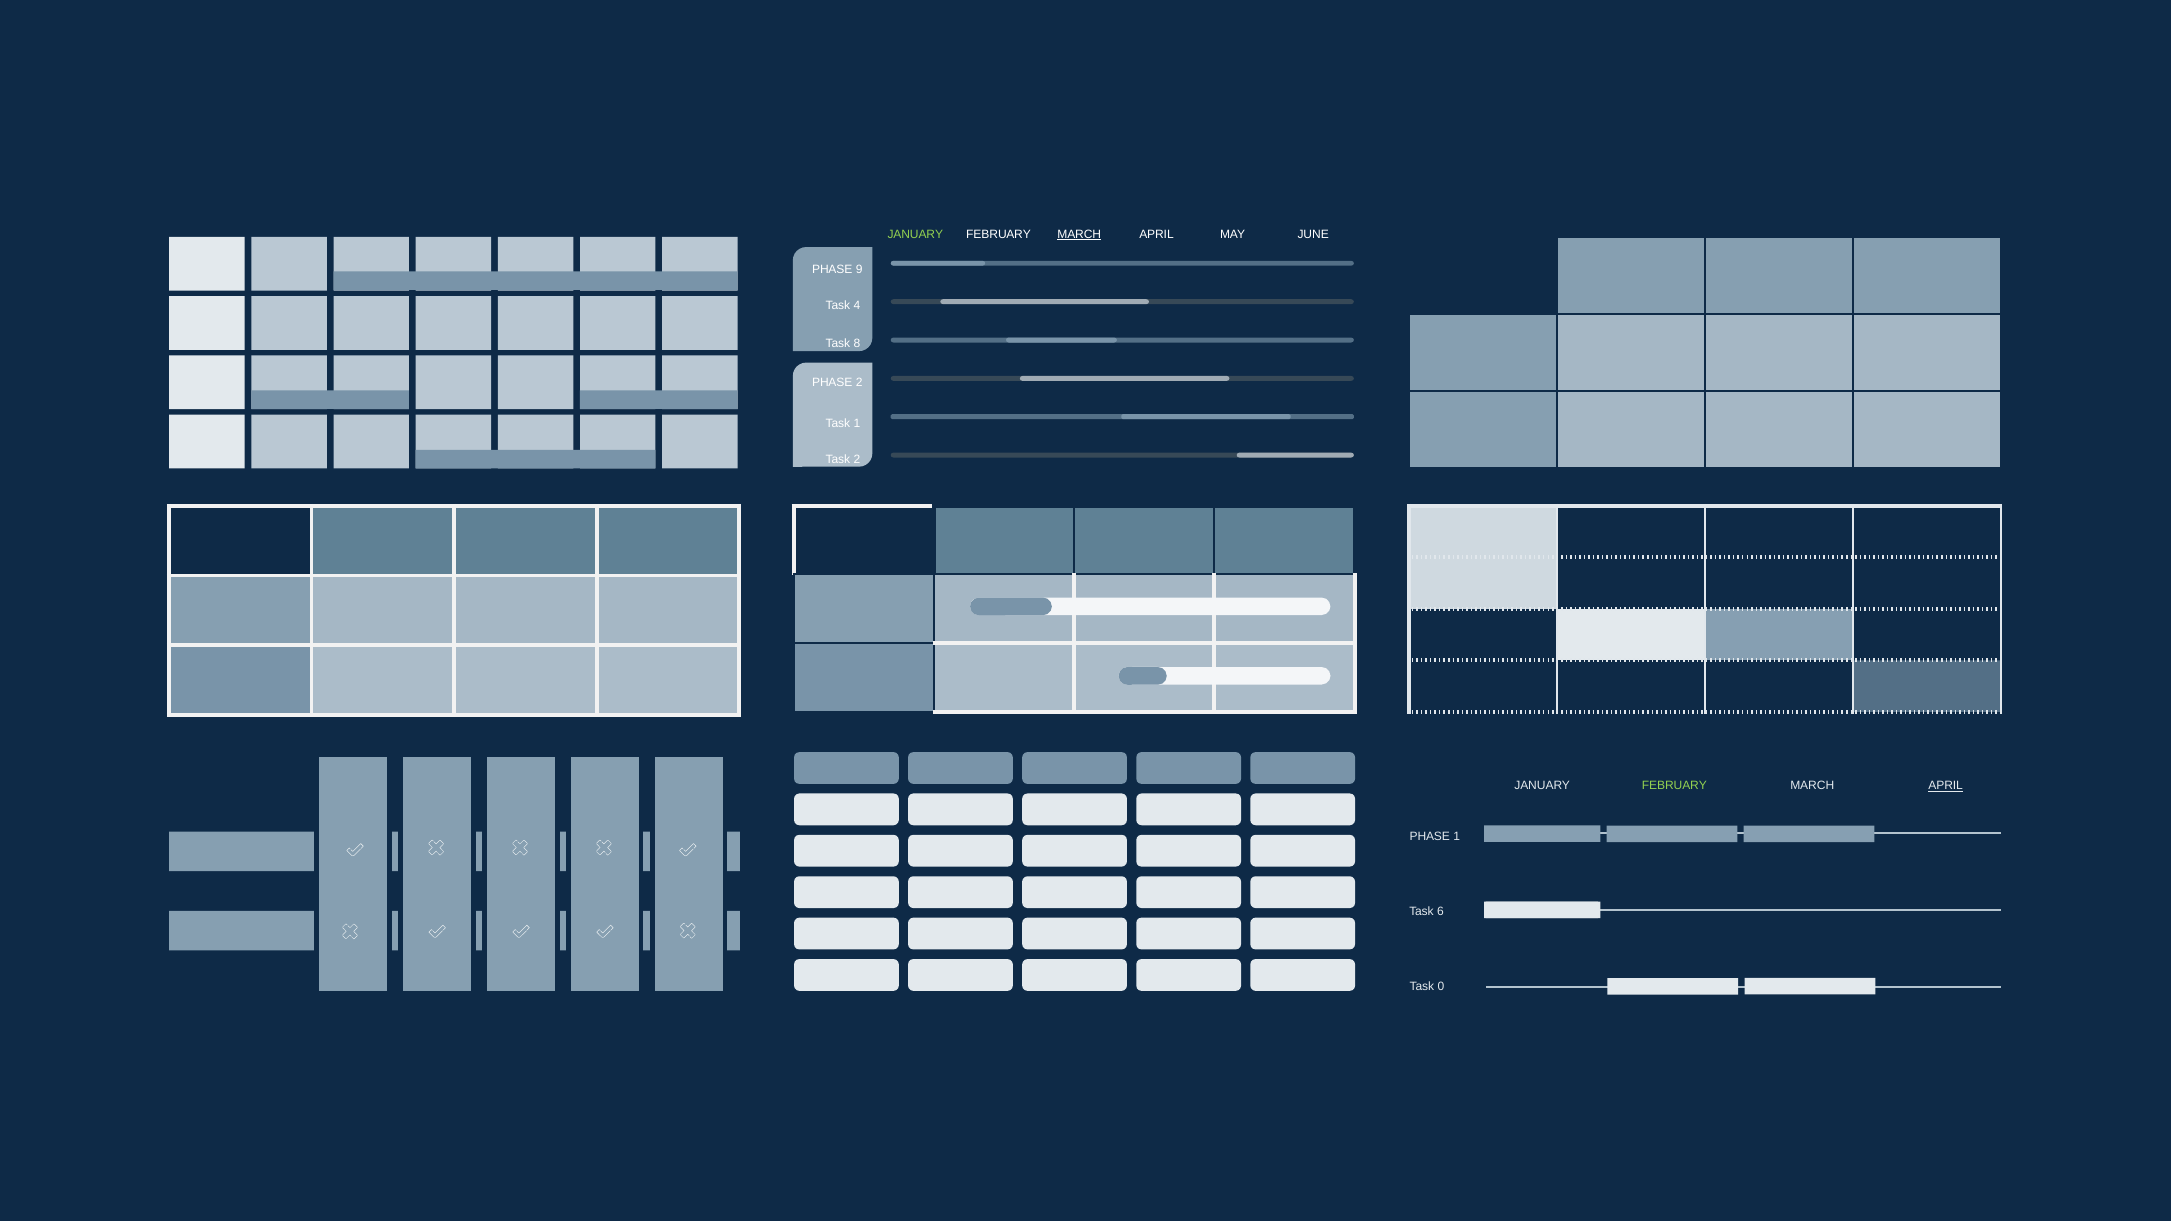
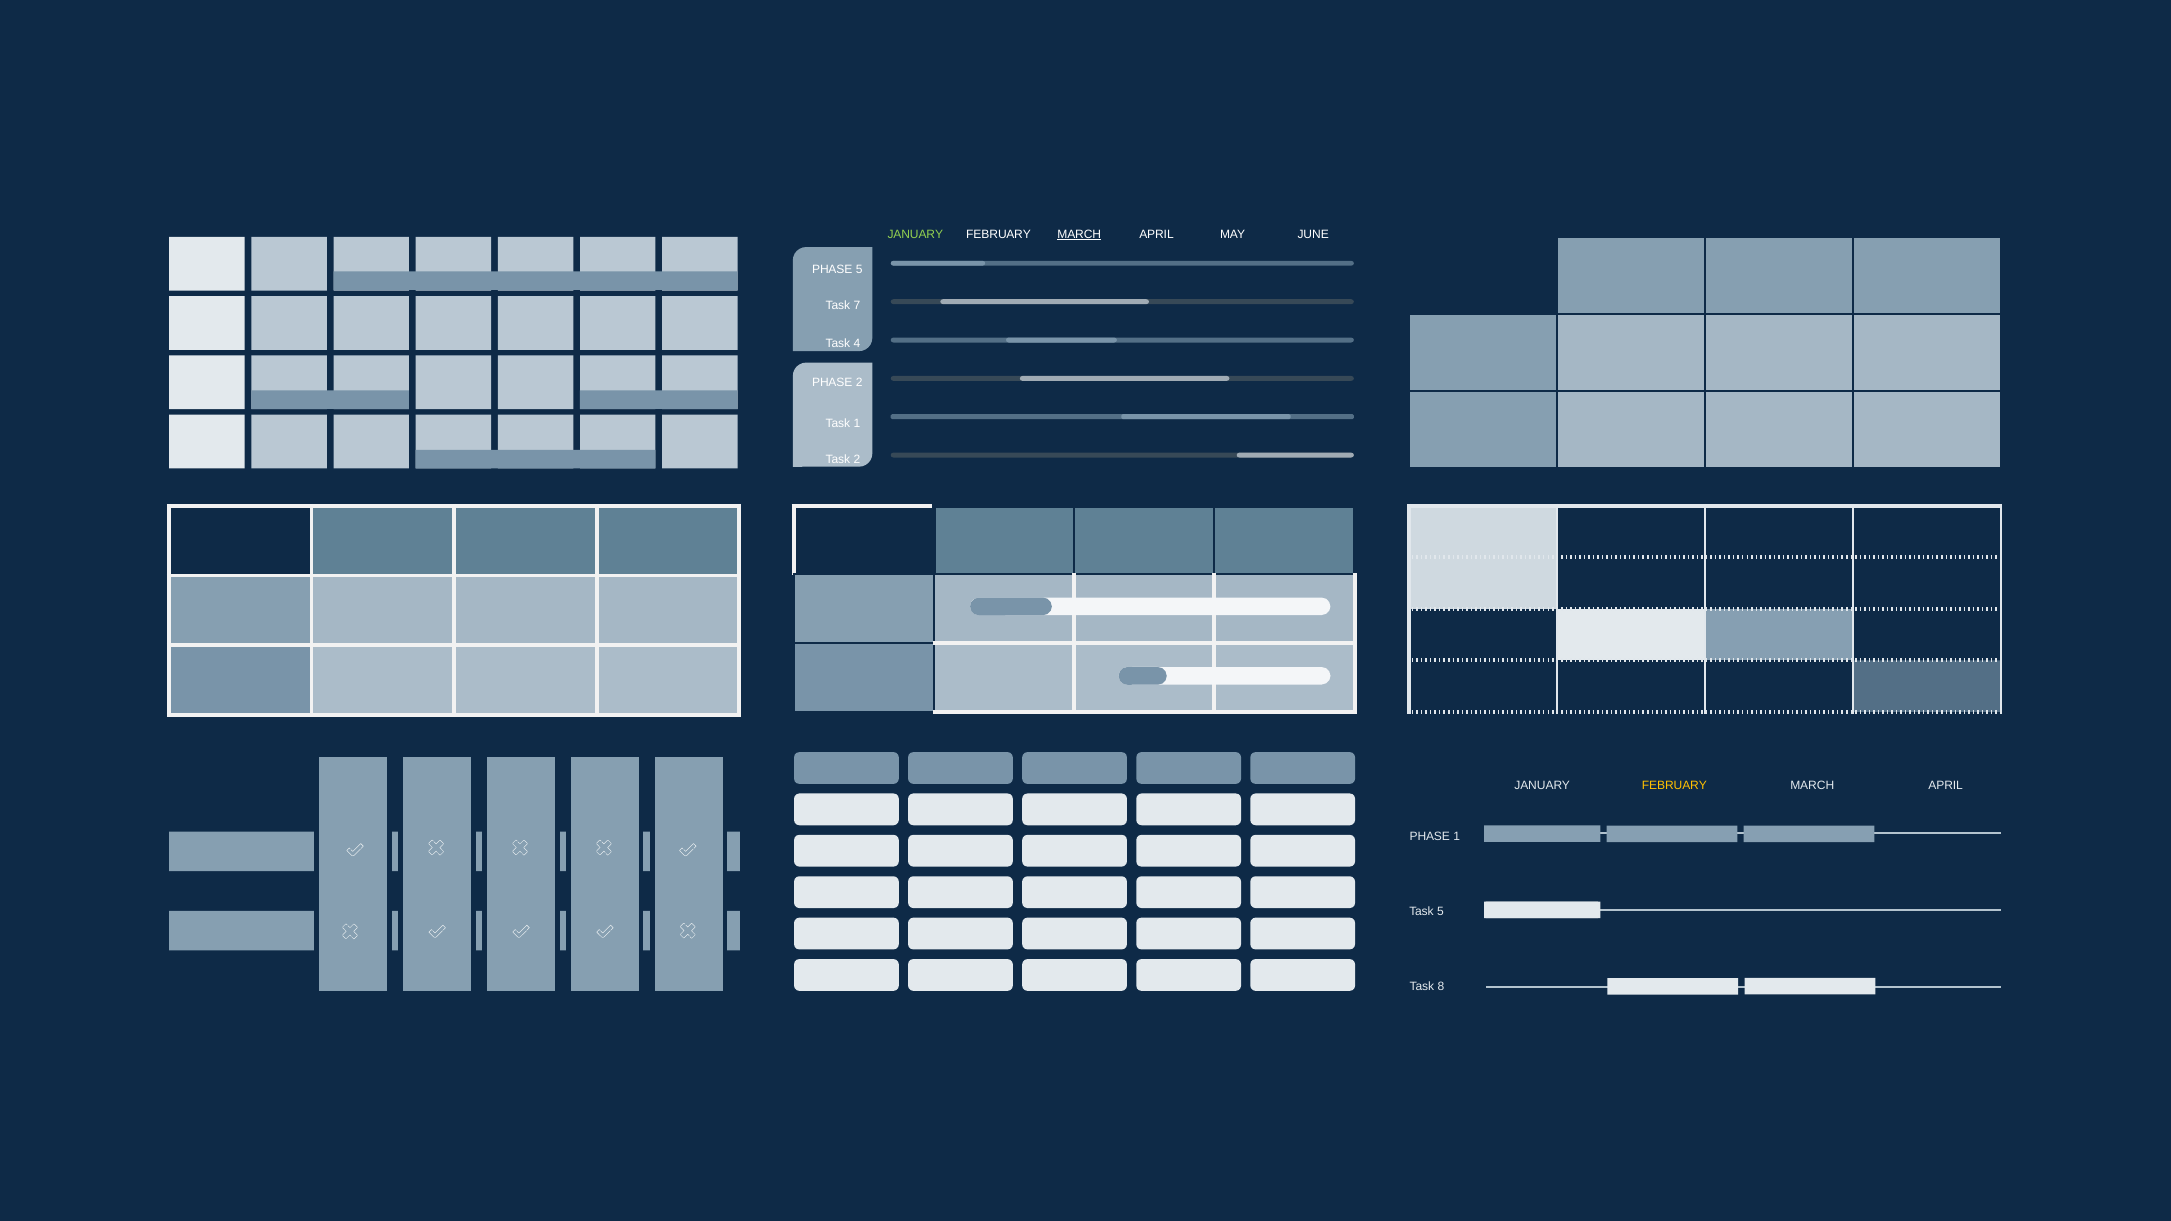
PHASE 9: 9 -> 5 (859, 269)
4: 4 -> 7 (857, 306)
8: 8 -> 4 (857, 344)
FEBRUARY colour: light green -> yellow (1674, 786)
APRIL underline: present -> none (1946, 786)
Task 6: 6 -> 5 (1440, 912)
0: 0 -> 8 (1441, 987)
